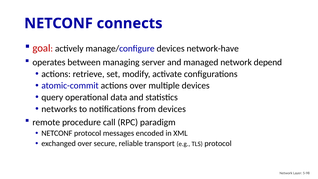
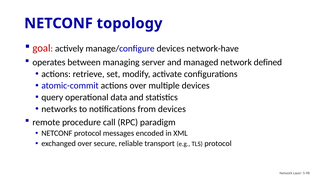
connects: connects -> topology (130, 23)
depend: depend -> defined (268, 62)
